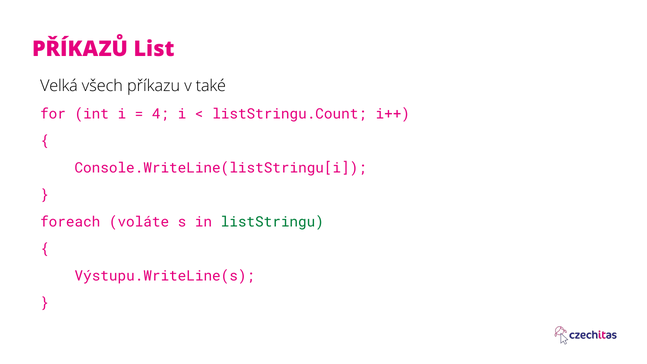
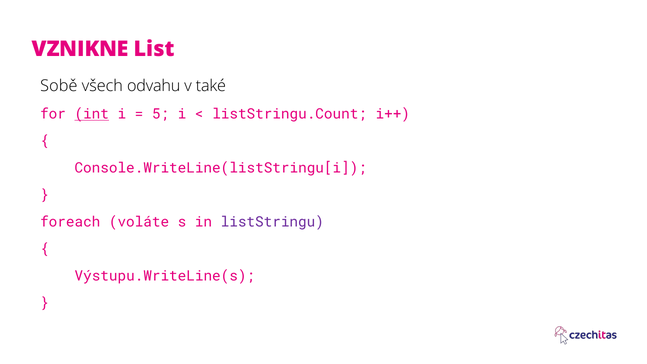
PŘÍKAZŮ: PŘÍKAZŮ -> VZNIKNE (80, 49)
Velká: Velká -> Sobě (59, 86)
příkazu: příkazu -> odvahu (154, 86)
int underline: none -> present (92, 114)
4: 4 -> 5 (161, 114)
listStringu colour: green -> purple (272, 222)
